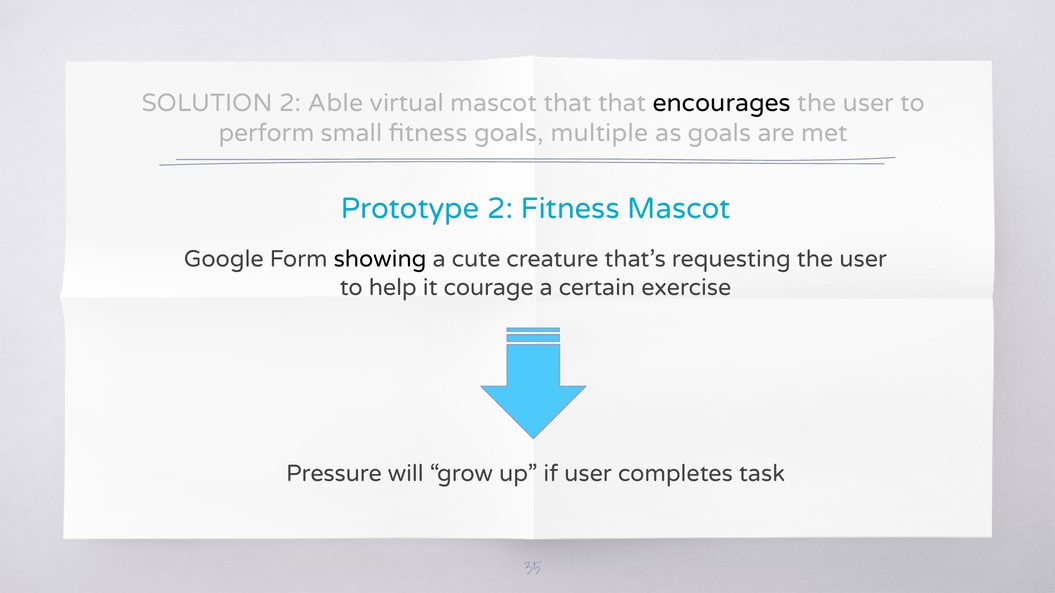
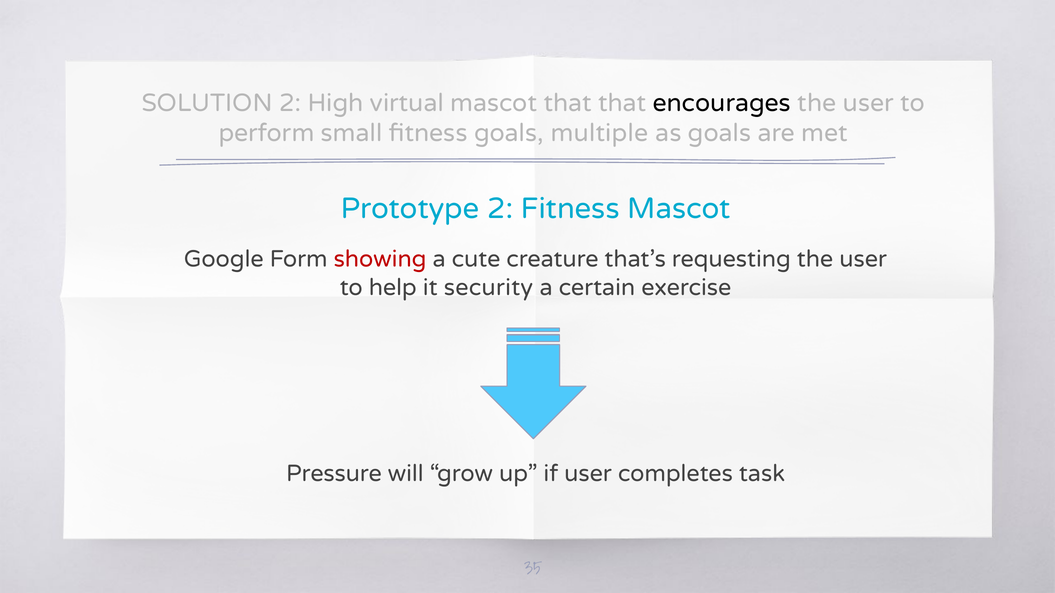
Able: Able -> High (336, 103)
showing colour: black -> red (380, 259)
courage: courage -> security (488, 288)
